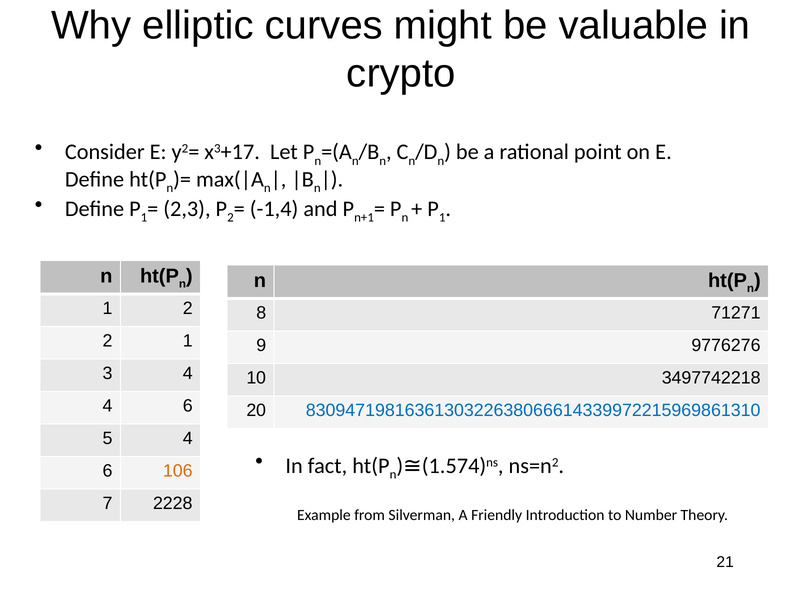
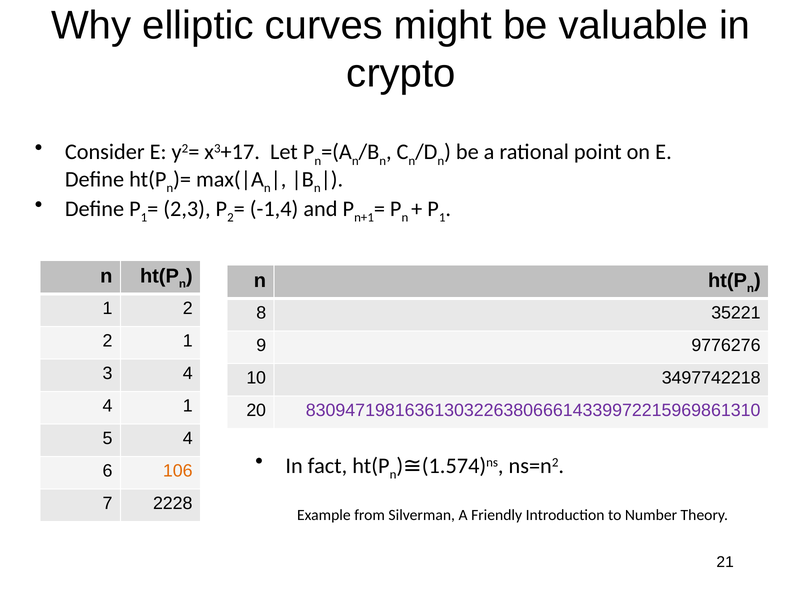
71271: 71271 -> 35221 (736, 313)
6: 6 -> 1 (188, 406)
8309471981636130322638066614339972215969861310 colour: blue -> purple (533, 411)
